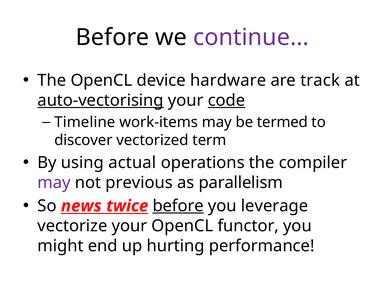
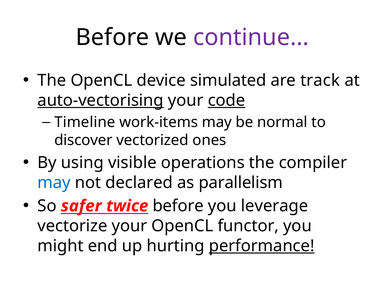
hardware: hardware -> simulated (228, 80)
termed: termed -> normal (282, 122)
term: term -> ones (209, 140)
actual: actual -> visible (132, 163)
may colour: purple -> blue (54, 182)
previous: previous -> declared (139, 182)
news: news -> safer (81, 206)
before underline: present -> none (178, 206)
performance underline: none -> present (262, 246)
